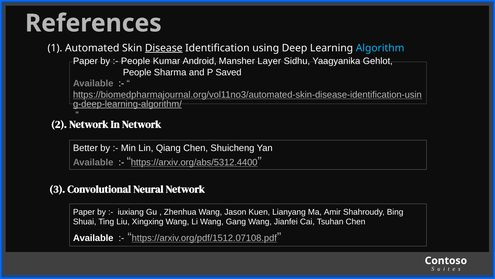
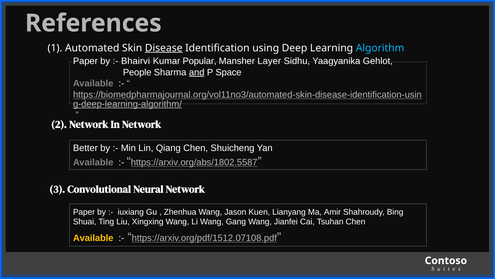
People: People -> Bhairvi (136, 61)
Android: Android -> Popular (200, 61)
and underline: none -> present (197, 72)
Saved: Saved -> Space (228, 72)
https://arxiv.org/abs/5312.4400: https://arxiv.org/abs/5312.4400 -> https://arxiv.org/abs/1802.5587 (194, 162)
Available colour: white -> yellow (93, 238)
